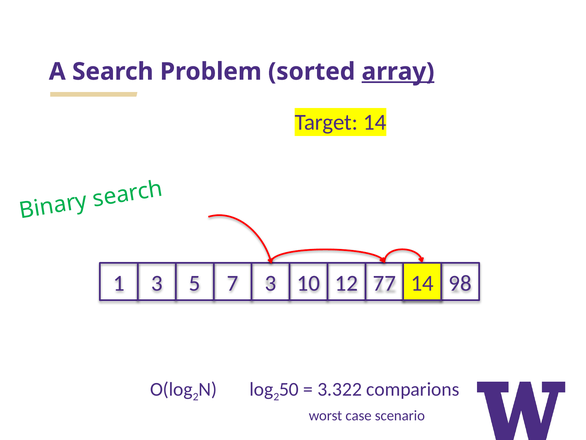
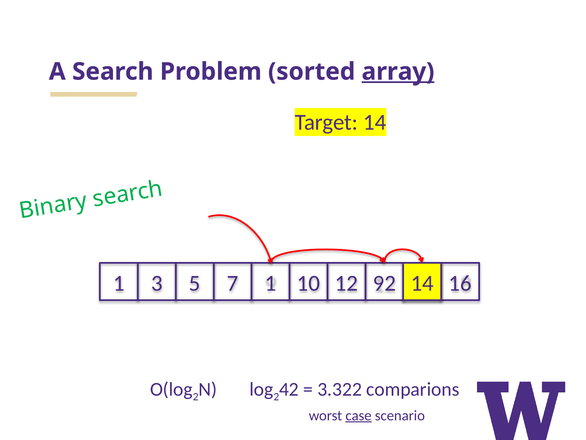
7 3: 3 -> 1 (271, 283)
77: 77 -> 92 (384, 283)
98: 98 -> 16 (460, 283)
50: 50 -> 42 (289, 389)
case underline: none -> present (359, 415)
